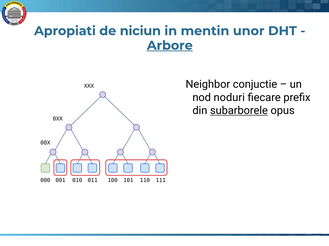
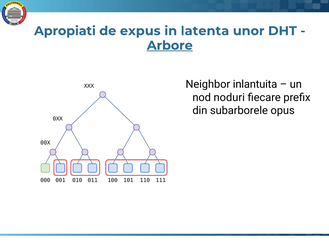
niciun: niciun -> expus (140, 31)
mentin: mentin -> latenta (205, 31)
conjuctie: conjuctie -> inlantuita (255, 85)
subarborele underline: present -> none (239, 111)
